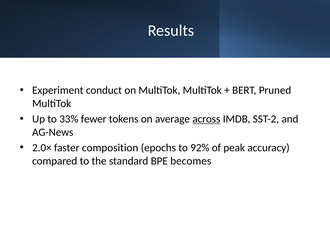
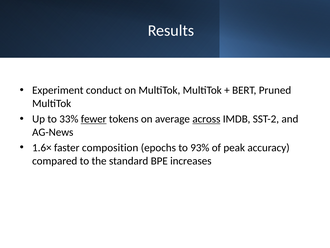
fewer underline: none -> present (94, 119)
2.0×: 2.0× -> 1.6× (42, 147)
92%: 92% -> 93% (200, 147)
becomes: becomes -> increases (191, 161)
